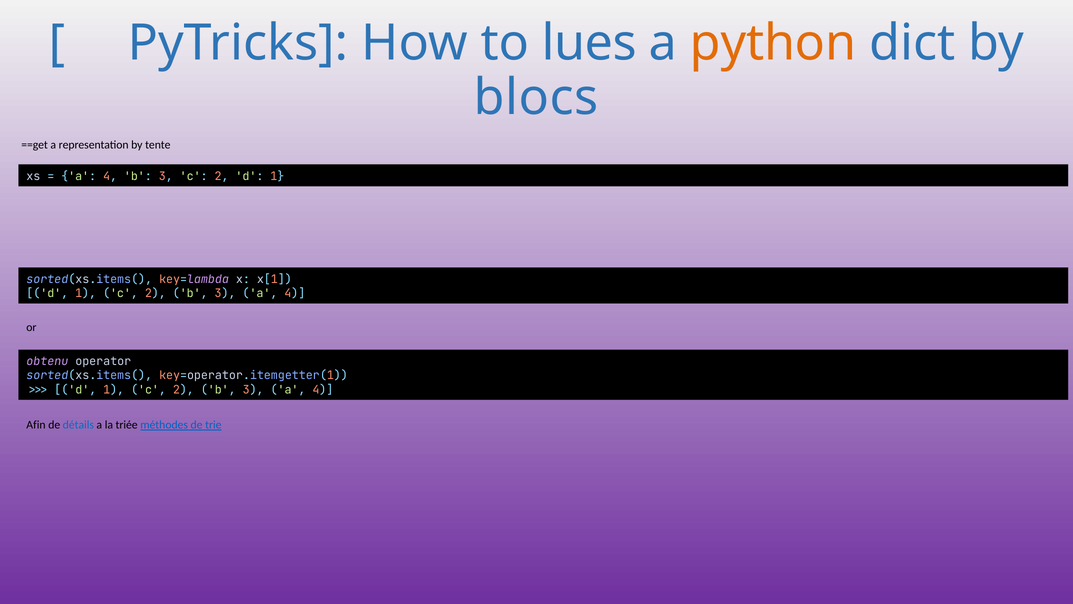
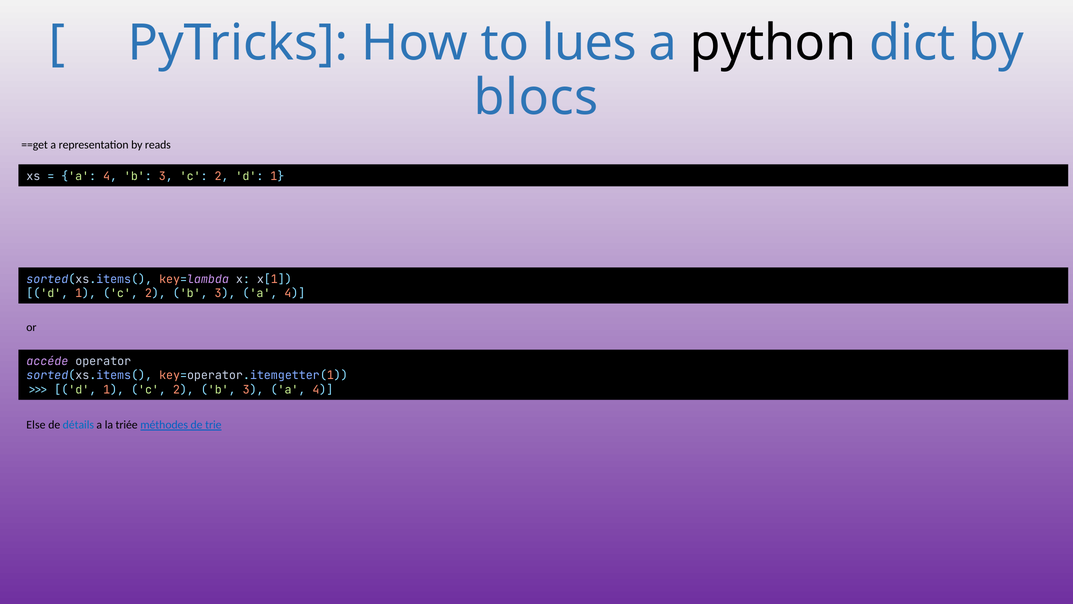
python colour: orange -> black (773, 43)
tente: tente -> reads (158, 145)
obtenu: obtenu -> accéde (47, 361)
Afin: Afin -> Else (36, 424)
